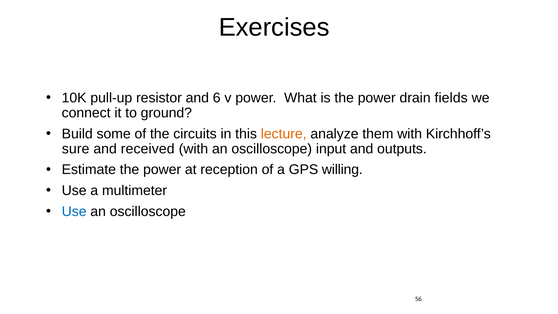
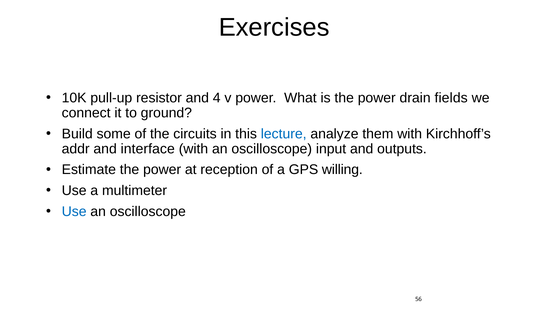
6: 6 -> 4 (217, 98)
lecture colour: orange -> blue (284, 134)
sure: sure -> addr (76, 149)
received: received -> interface (148, 149)
